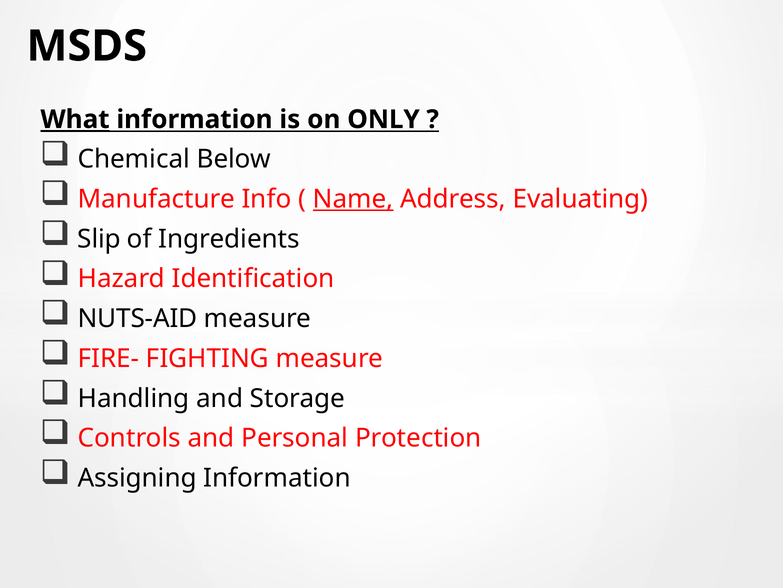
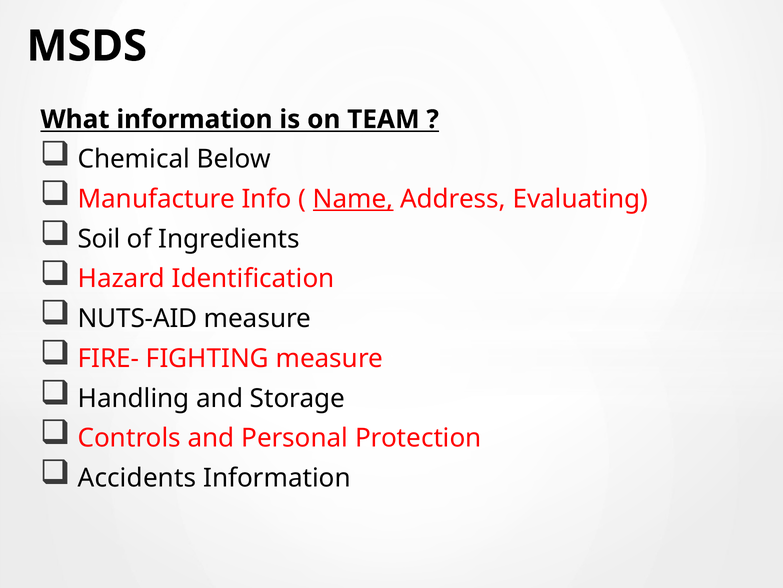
What underline: present -> none (75, 119)
ONLY: ONLY -> TEAM (383, 119)
Slip: Slip -> Soil (99, 239)
Assigning: Assigning -> Accidents (137, 477)
